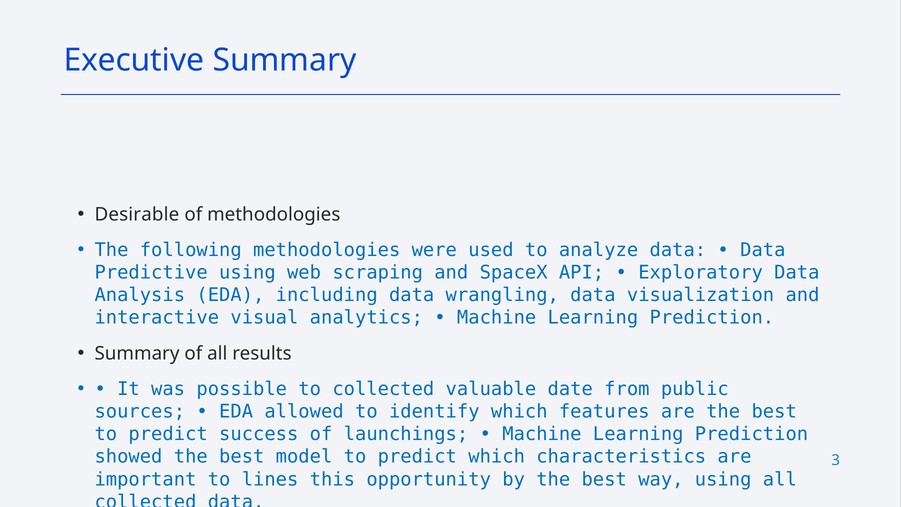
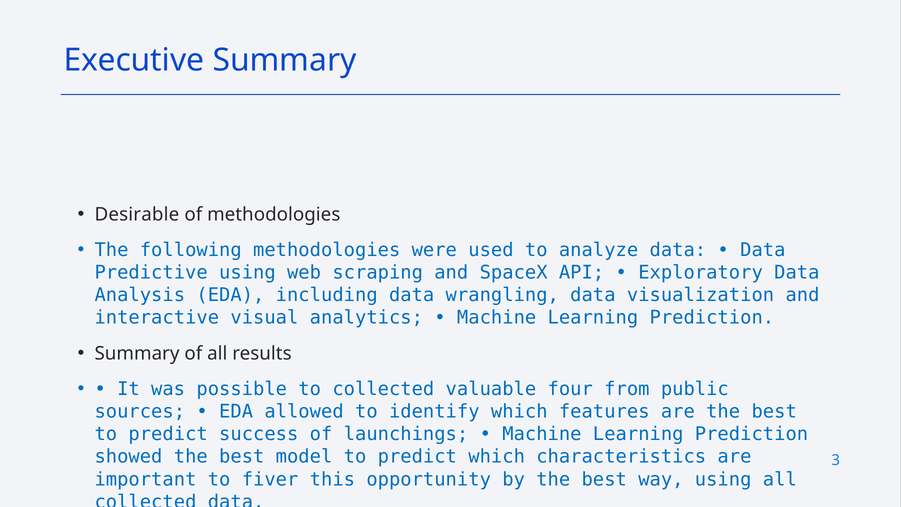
date: date -> four (570, 389)
lines: lines -> fiver (270, 479)
